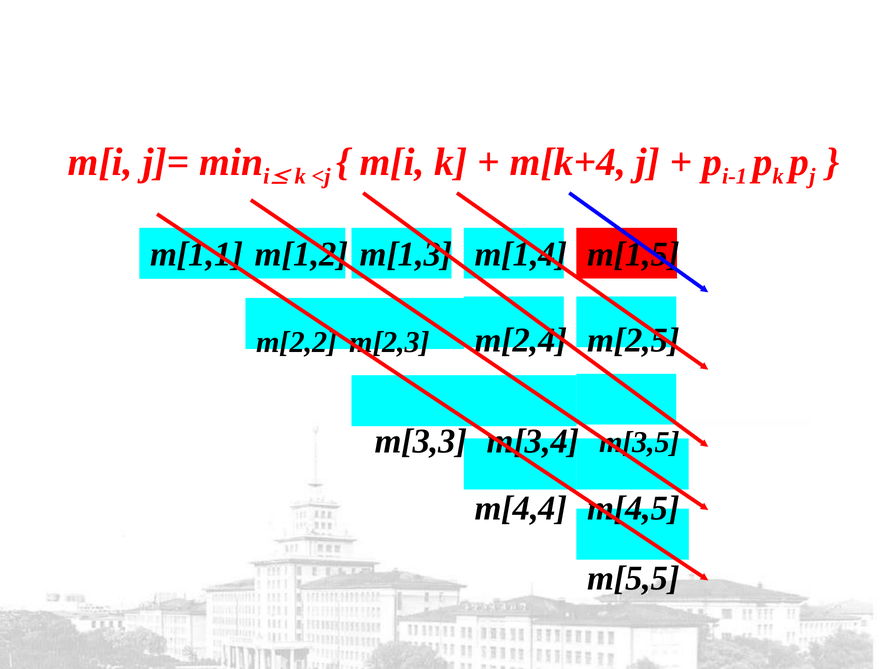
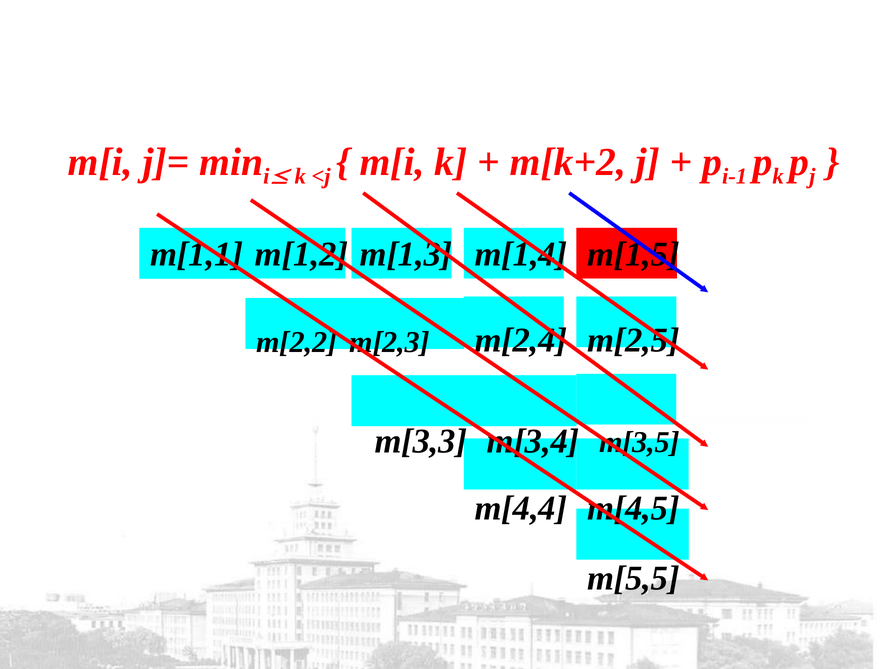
m[k+4: m[k+4 -> m[k+2 (568, 162)
